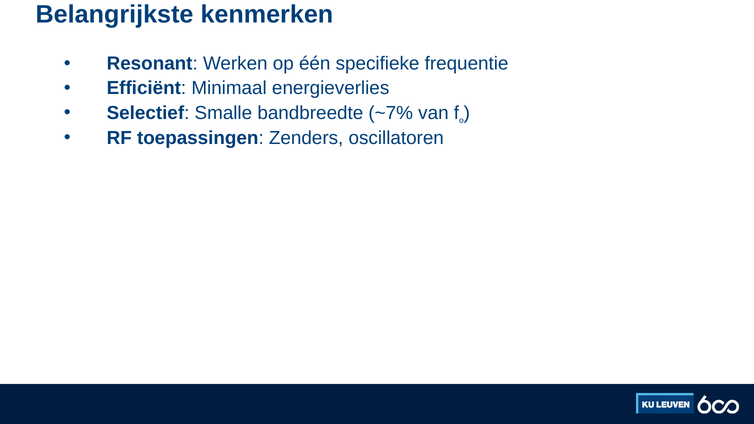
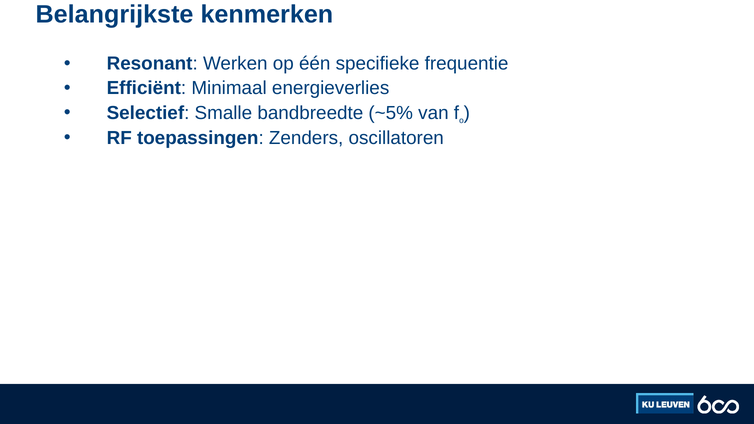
~7%: ~7% -> ~5% (391, 113)
